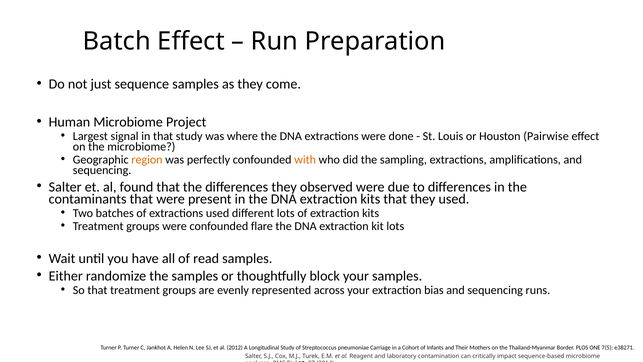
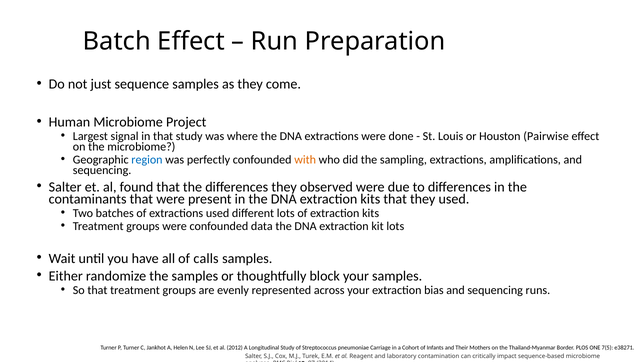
region colour: orange -> blue (147, 160)
flare: flare -> data (262, 226)
read: read -> calls (206, 258)
